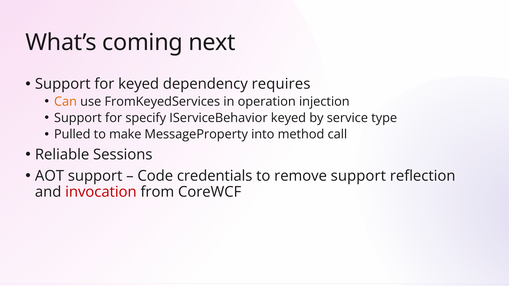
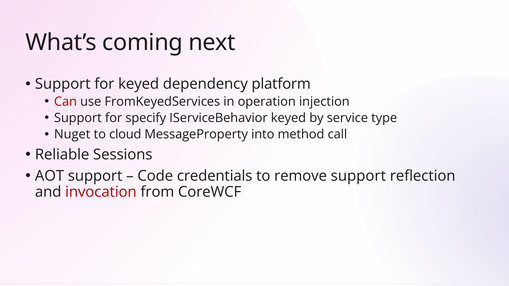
requires: requires -> platform (281, 84)
Can colour: orange -> red (66, 102)
Pulled: Pulled -> Nuget (72, 134)
make: make -> cloud (125, 134)
